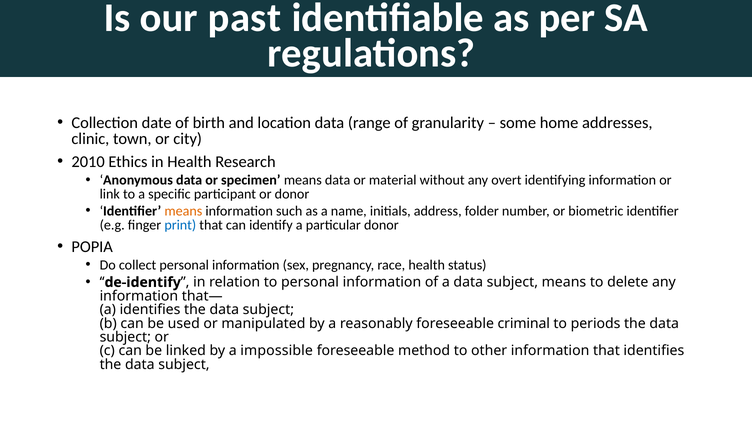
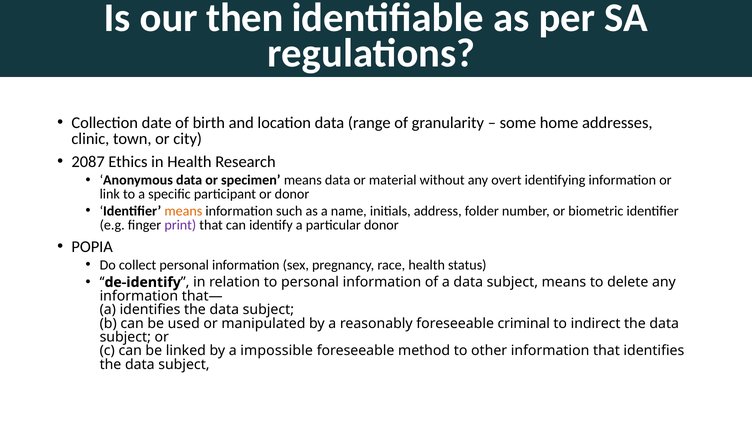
past: past -> then (245, 18)
2010: 2010 -> 2087 (88, 162)
print colour: blue -> purple (180, 225)
periods: periods -> indirect (596, 323)
